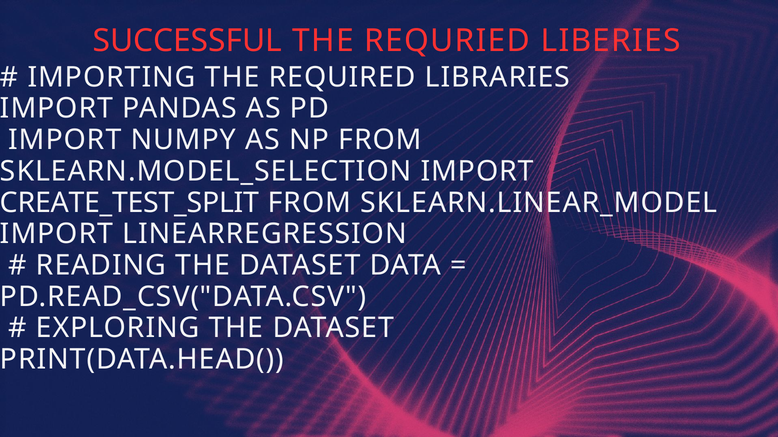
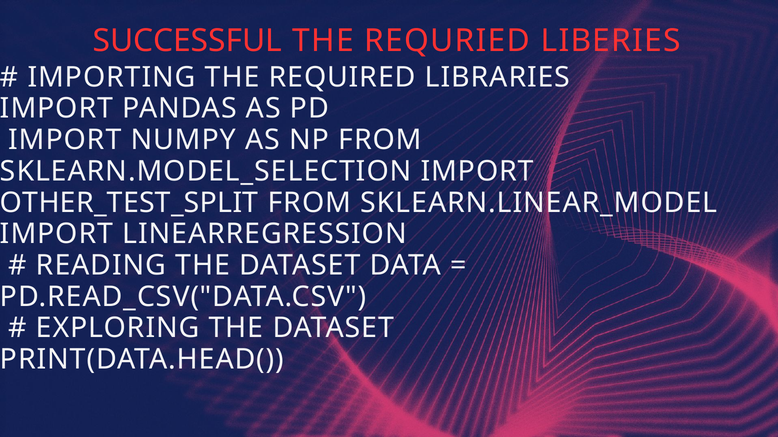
CREATE_TEST_SPLIT: CREATE_TEST_SPLIT -> OTHER_TEST_SPLIT (129, 203)
